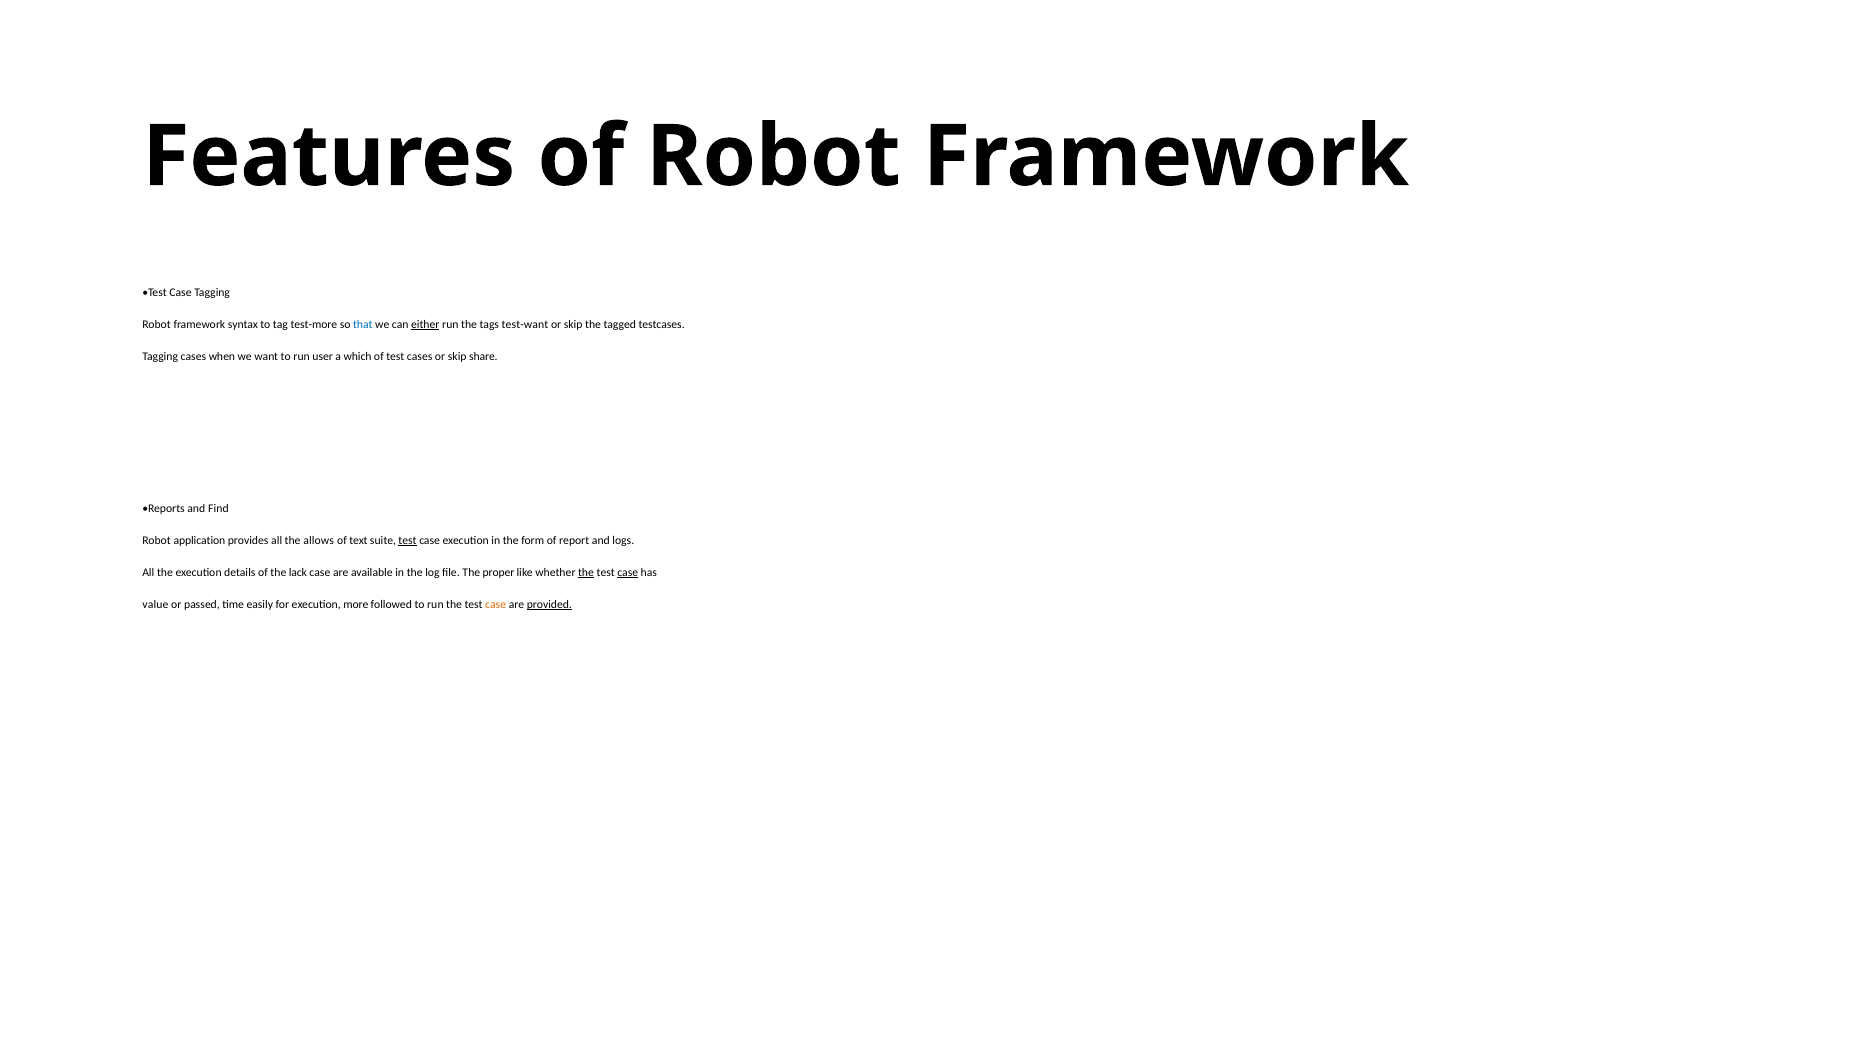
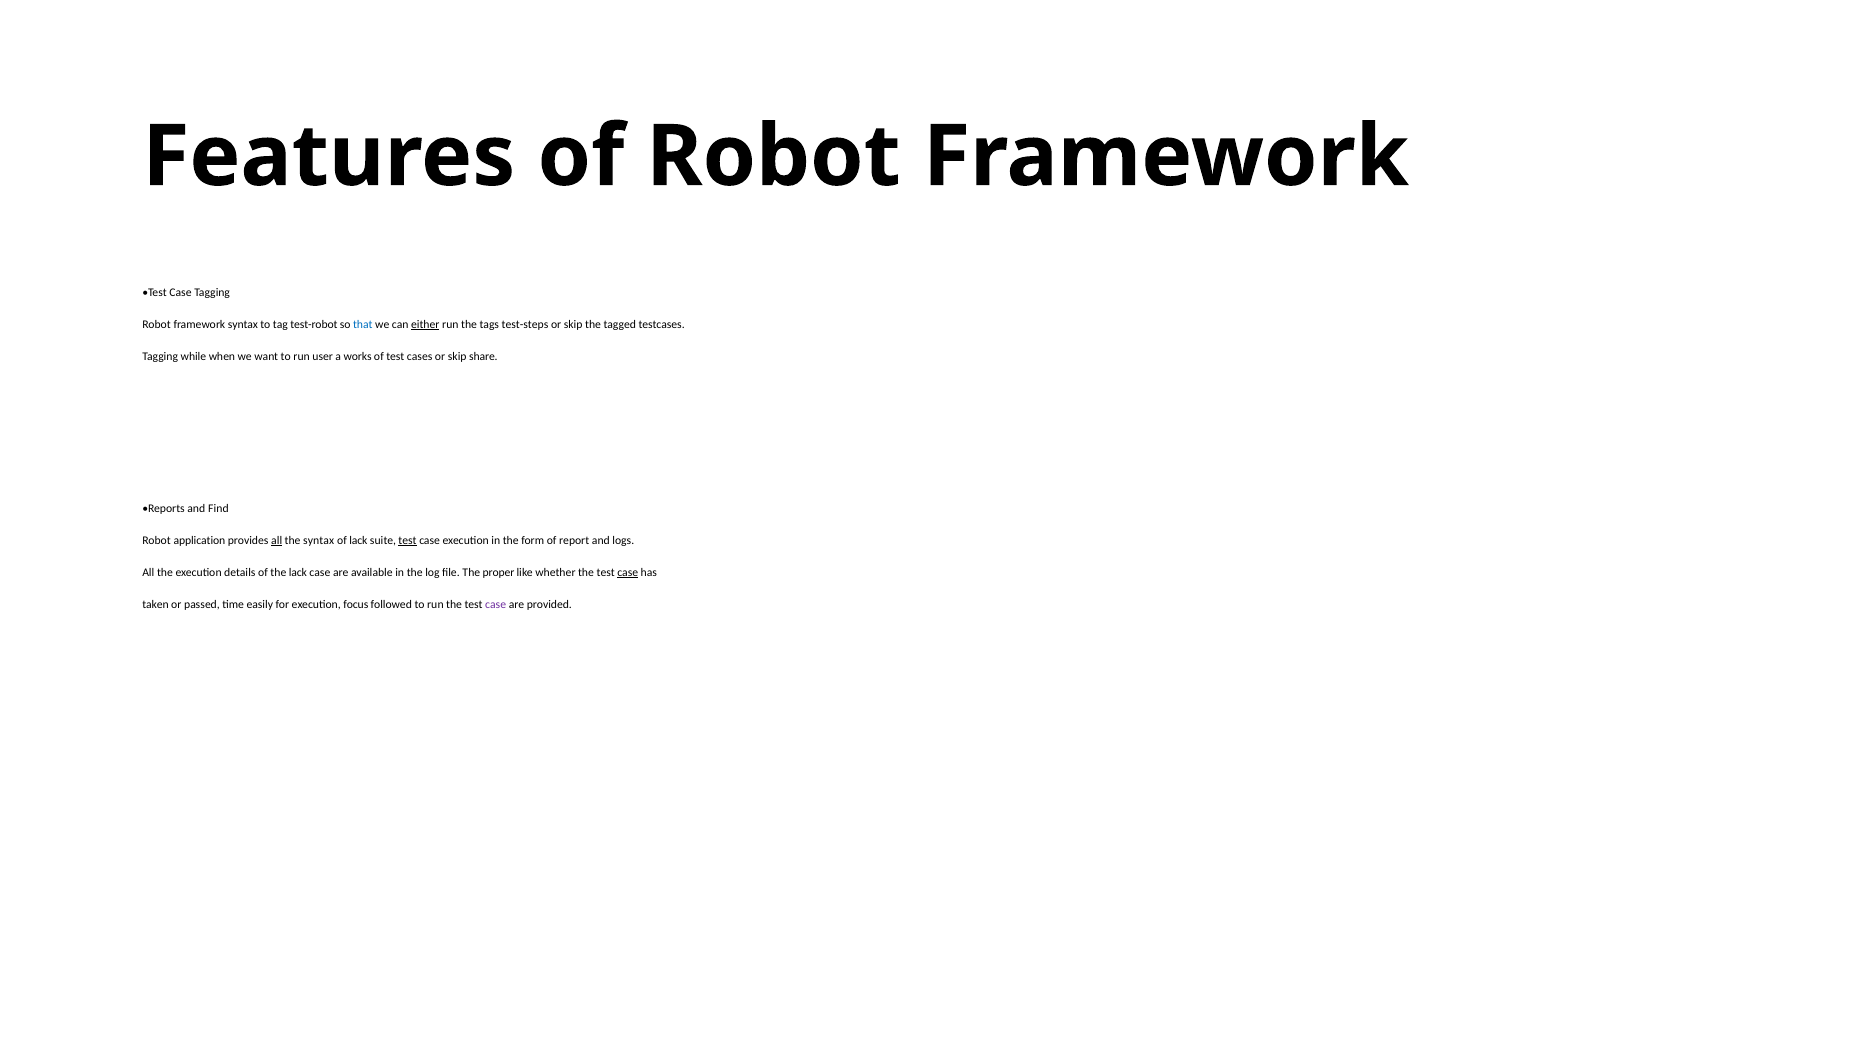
test-more: test-more -> test-robot (314, 325)
test-want: test-want -> test-steps (525, 325)
Tagging cases: cases -> while (193, 357)
which: which -> works (358, 357)
all underline: none -> present (277, 541)
the allows: allows -> syntax (319, 541)
of text: text -> lack (358, 541)
the underline: present -> none (586, 573)
value: value -> taken (156, 605)
more: more -> focus (356, 605)
case colour: orange -> purple (496, 605)
provided underline: present -> none (549, 605)
